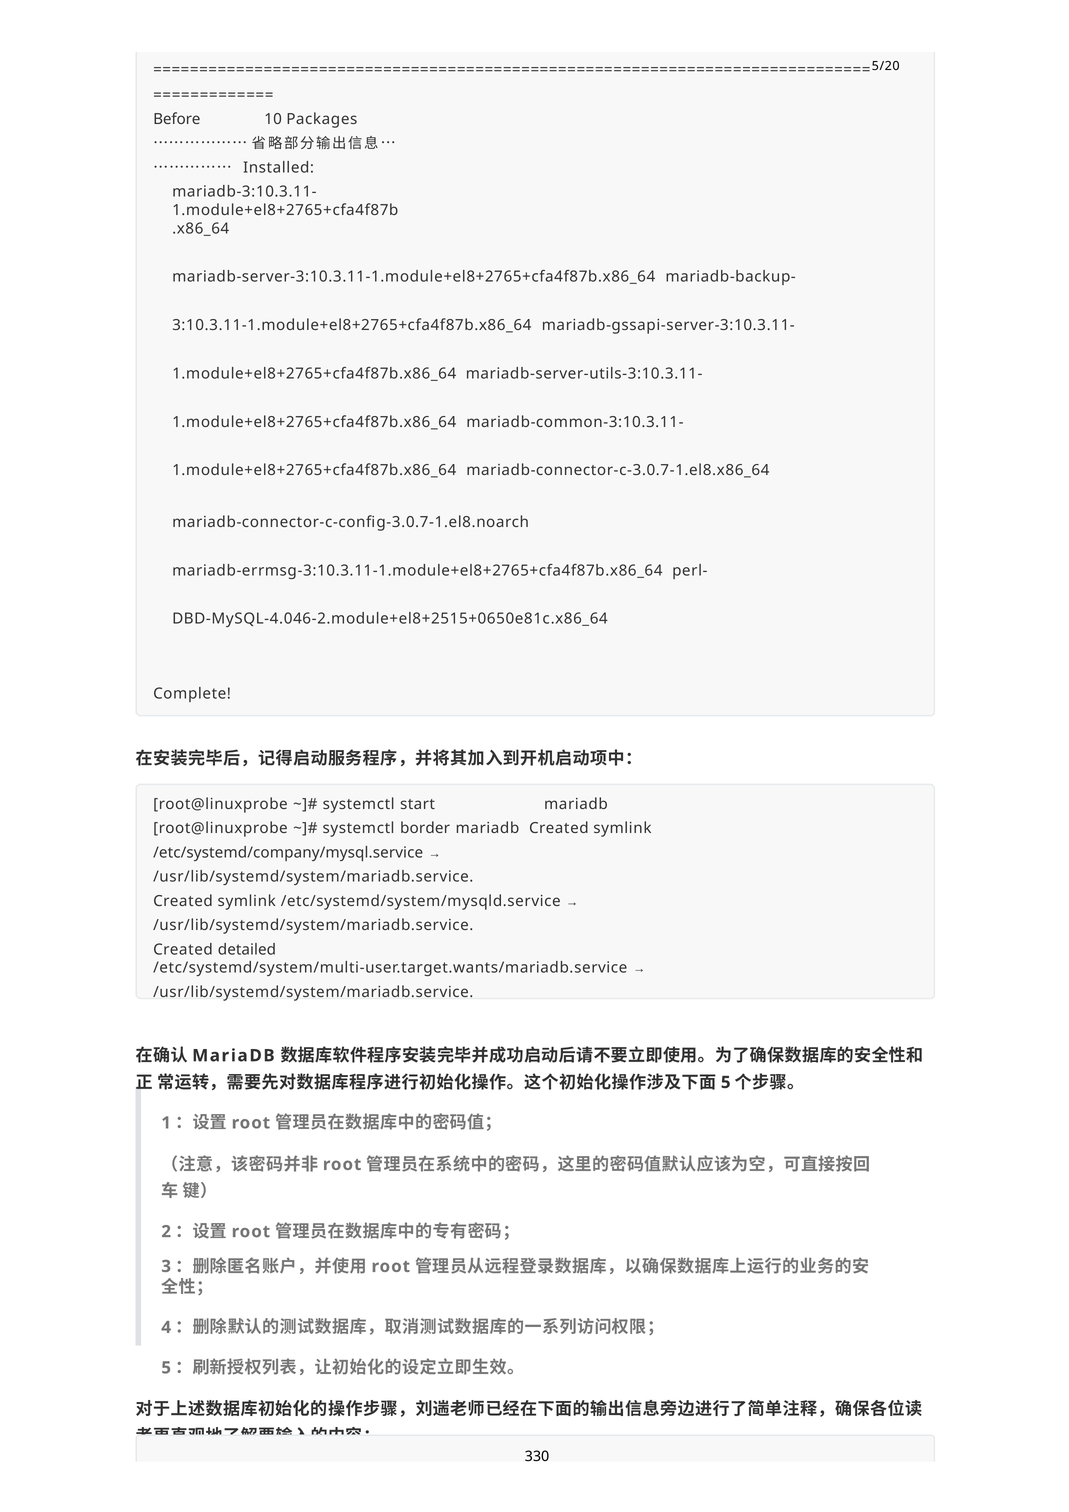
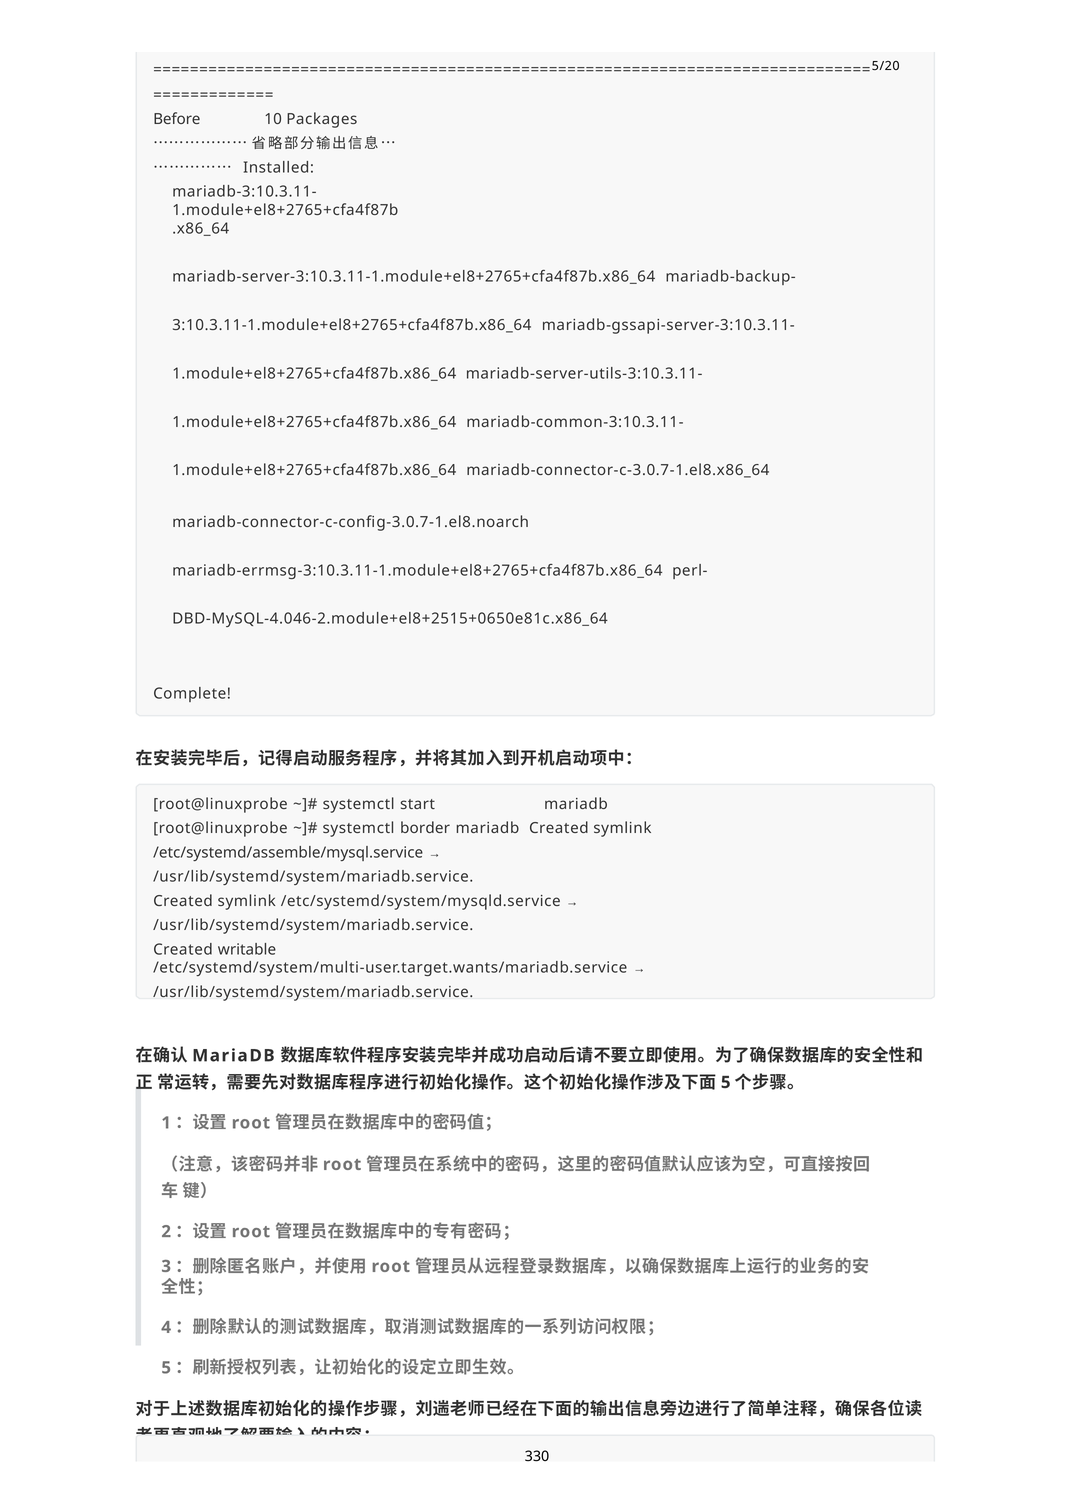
/etc/systemd/company/mysql.service: /etc/systemd/company/mysql.service -> /etc/systemd/assemble/mysql.service (288, 853)
detailed: detailed -> writable (247, 950)
